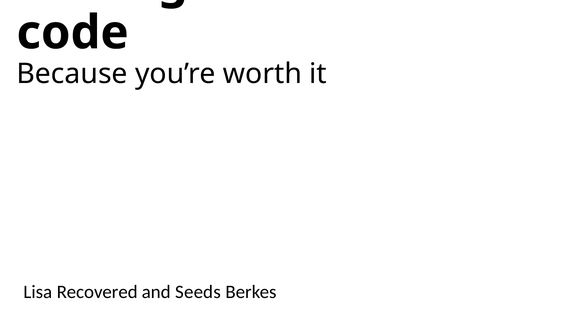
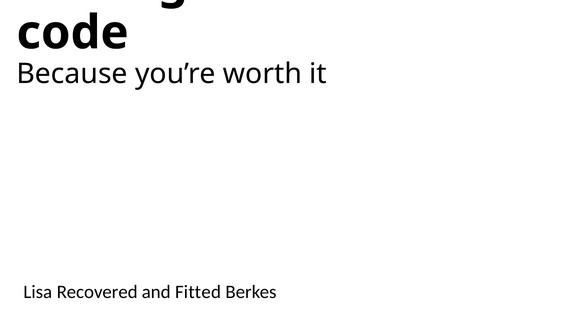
Seeds: Seeds -> Fitted (198, 292)
